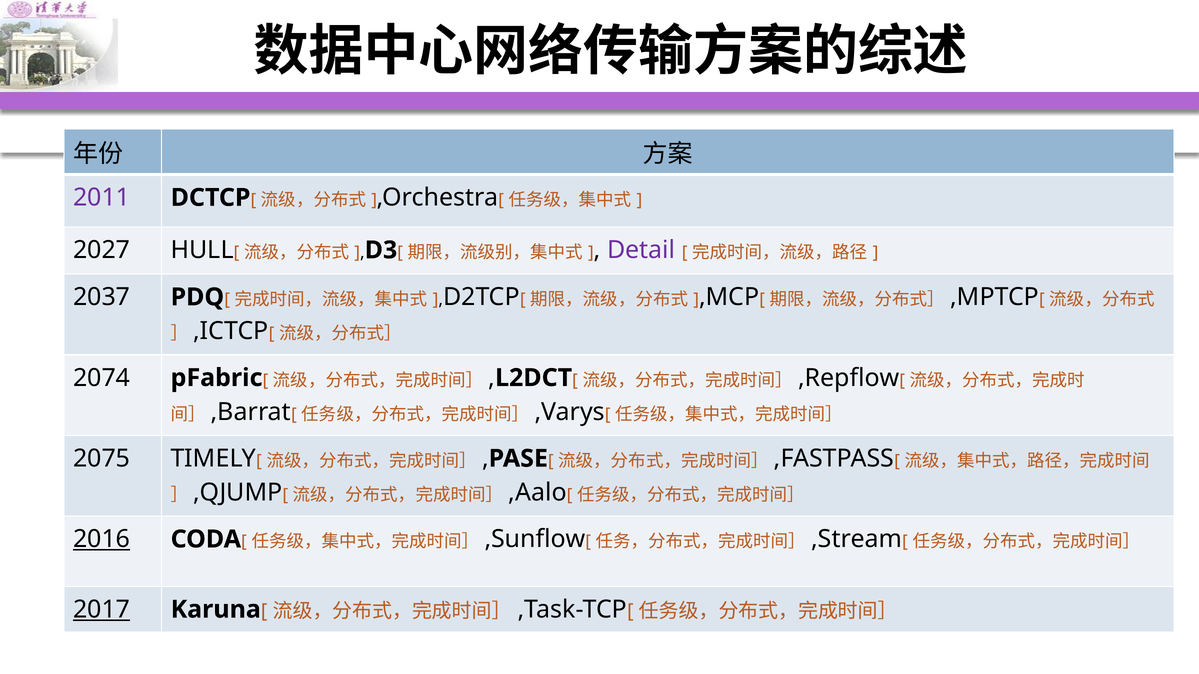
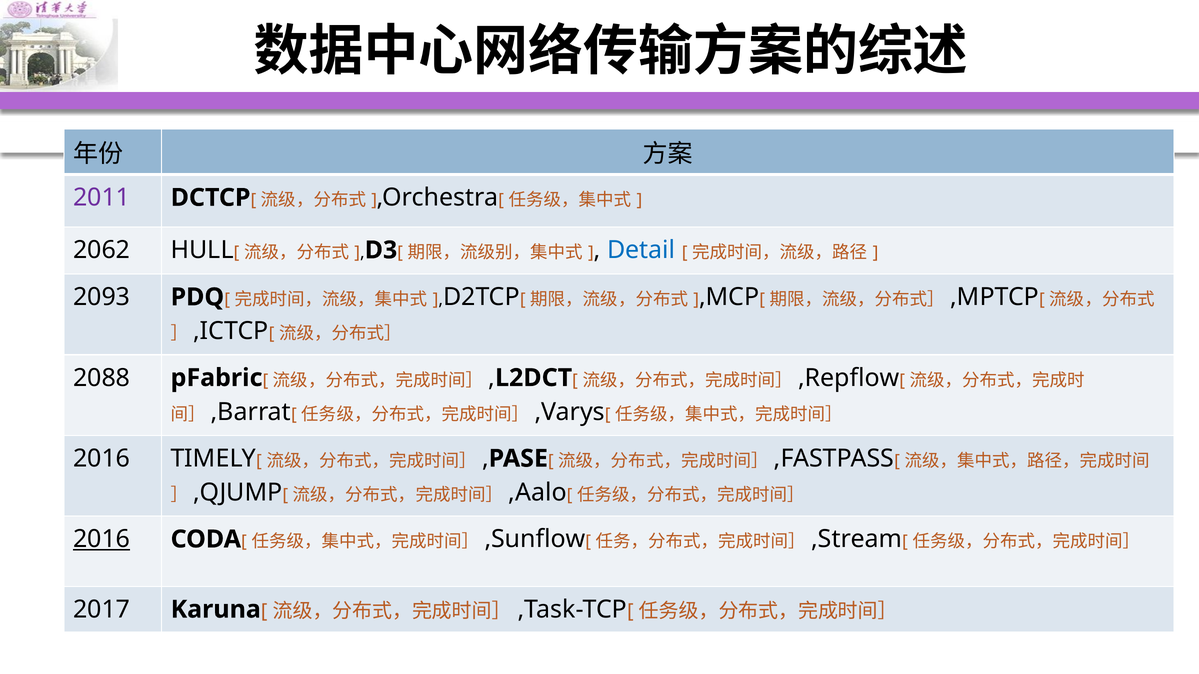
2027: 2027 -> 2062 (102, 250)
Detail colour: purple -> blue (641, 250)
2037: 2037 -> 2093 (102, 297)
2074: 2074 -> 2088 (102, 378)
2075: 2075 -> 2016 (102, 459)
2017 underline: present -> none (102, 610)
